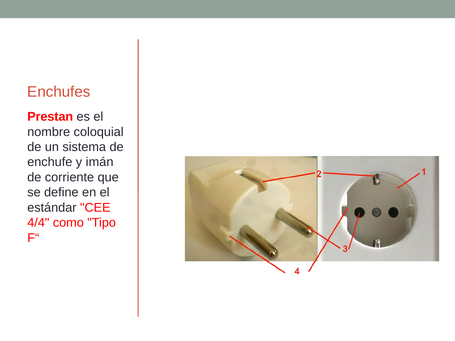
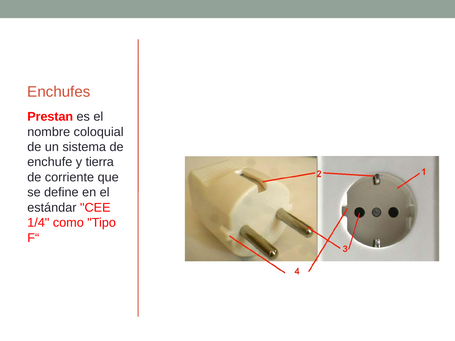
imán: imán -> tierra (100, 162)
4/4: 4/4 -> 1/4 (38, 223)
